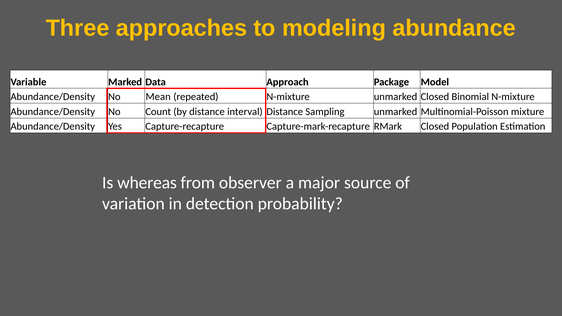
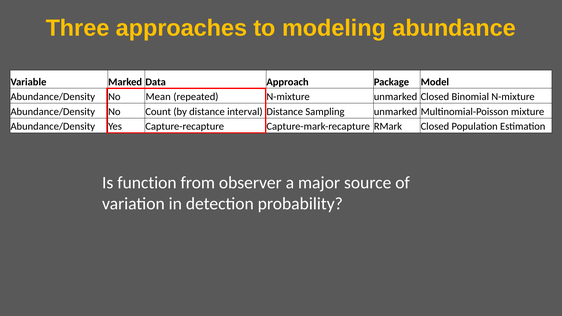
whereas: whereas -> function (147, 183)
